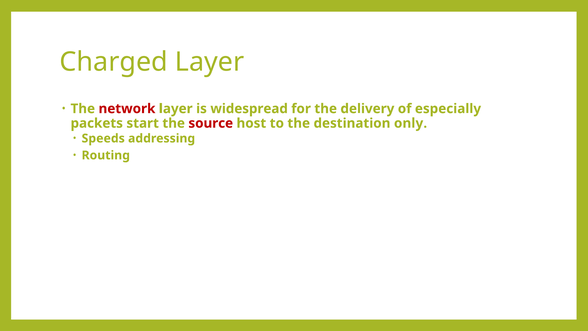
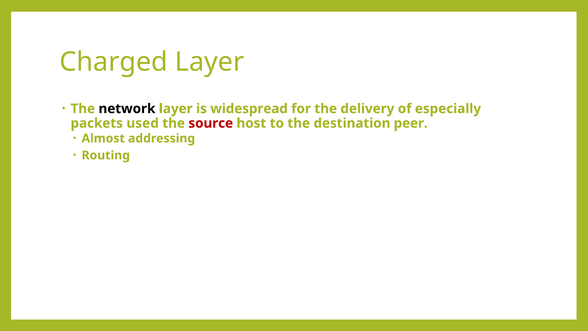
network colour: red -> black (127, 109)
start: start -> used (143, 123)
only: only -> peer (411, 123)
Speeds: Speeds -> Almost (103, 138)
